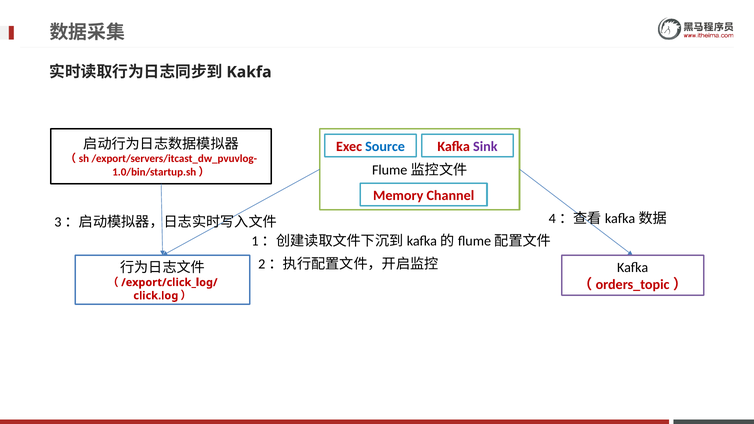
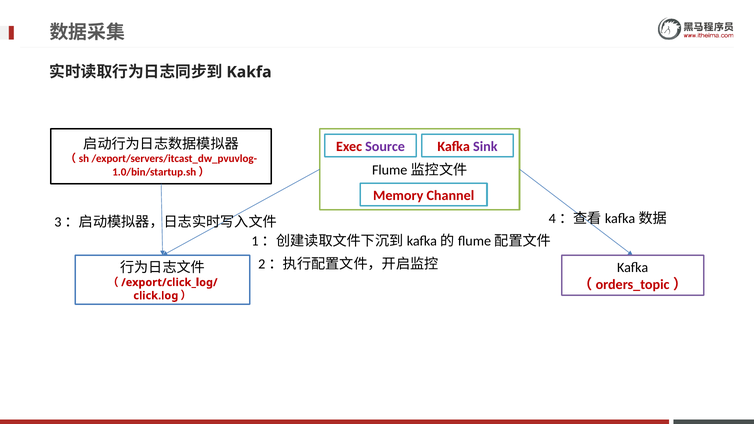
Source colour: blue -> purple (385, 146)
